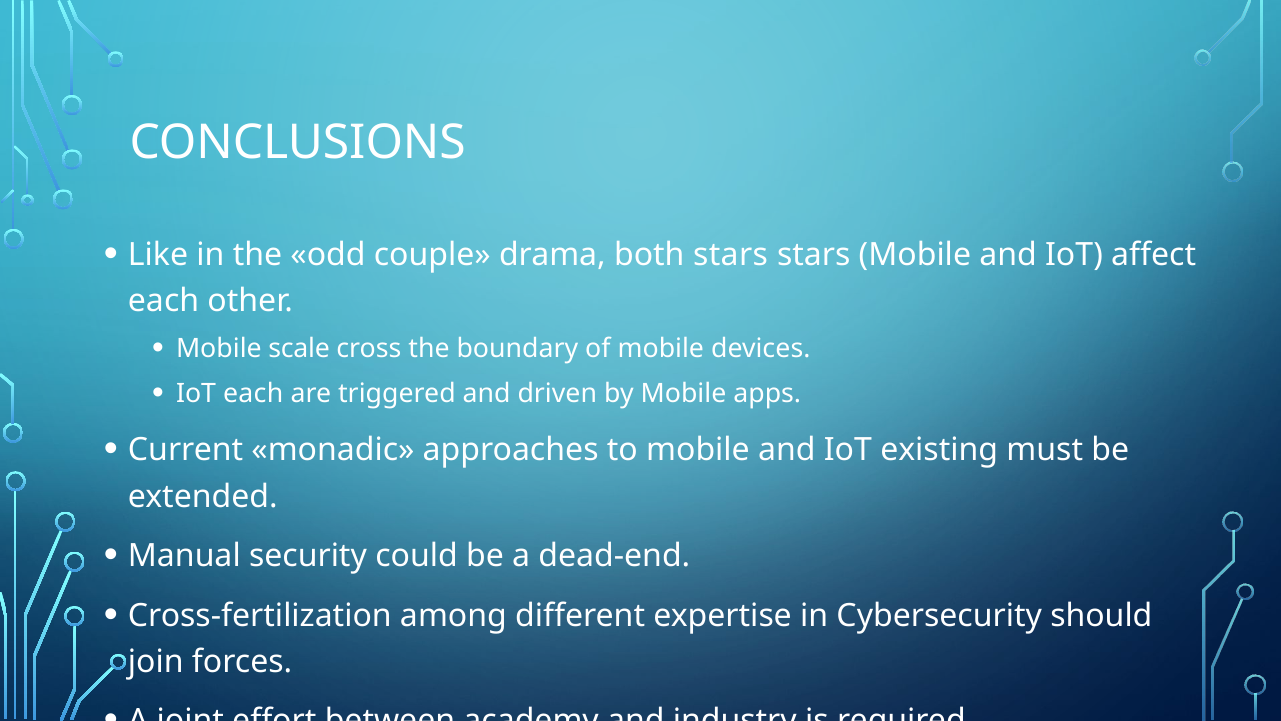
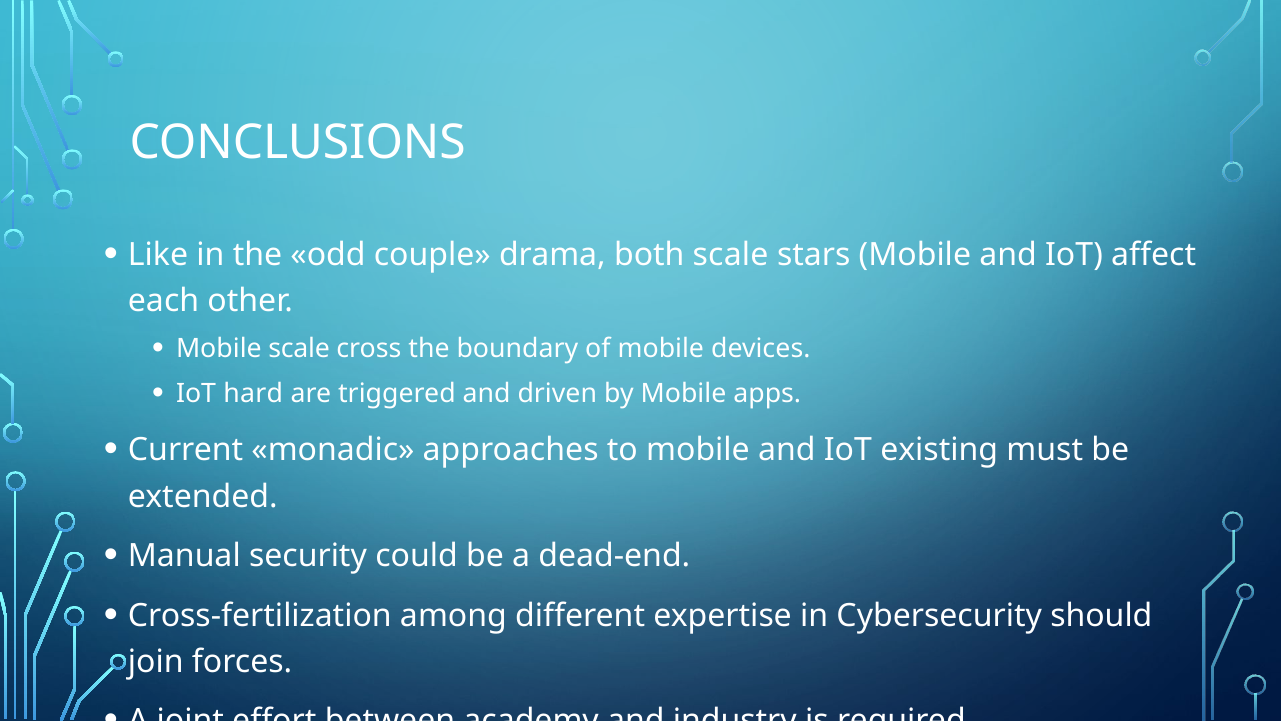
both stars: stars -> scale (731, 254)
IoT each: each -> hard (253, 393)
